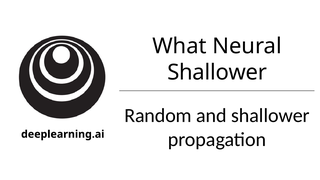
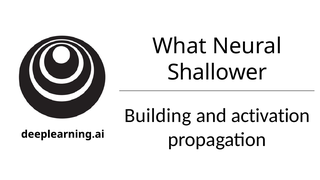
Random: Random -> Building (158, 116)
and shallower: shallower -> activation (271, 116)
